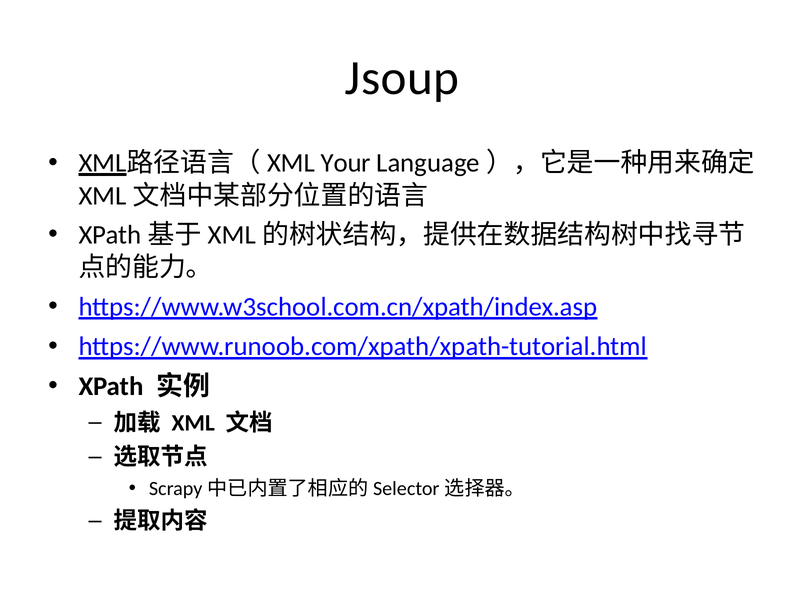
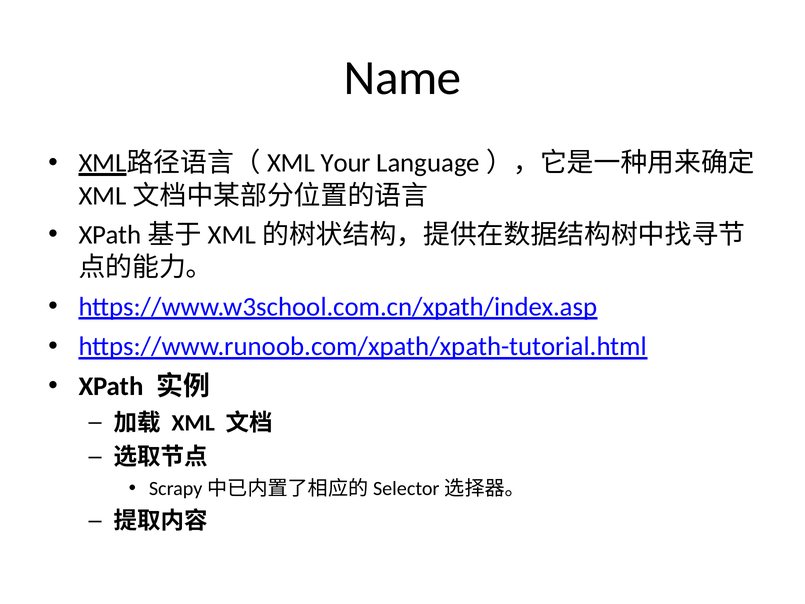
Jsoup: Jsoup -> Name (403, 78)
